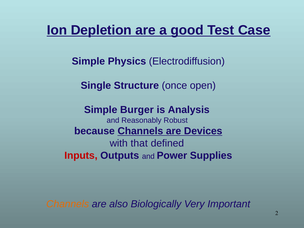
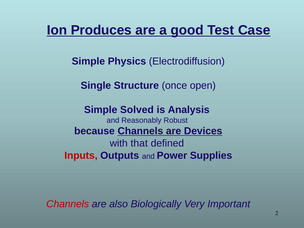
Depletion: Depletion -> Produces (101, 30)
Burger: Burger -> Solved (137, 110)
Channels colour: orange -> red (68, 204)
